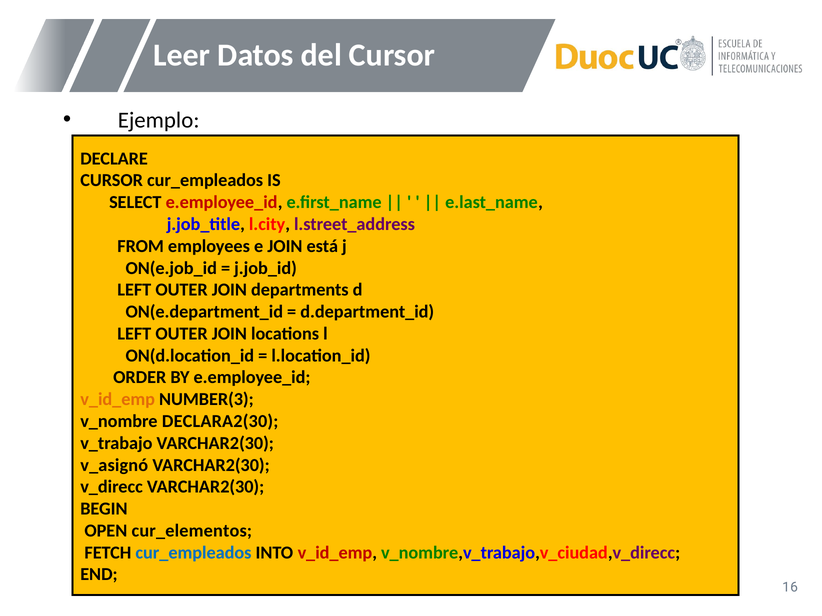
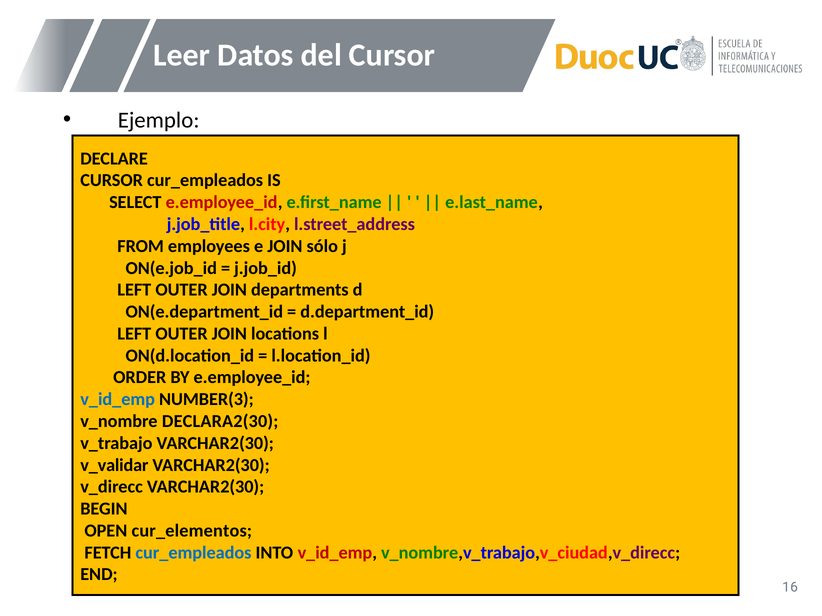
está: está -> sólo (322, 246)
v_id_emp colour: orange -> blue (118, 400)
v_asignó: v_asignó -> v_validar (114, 465)
